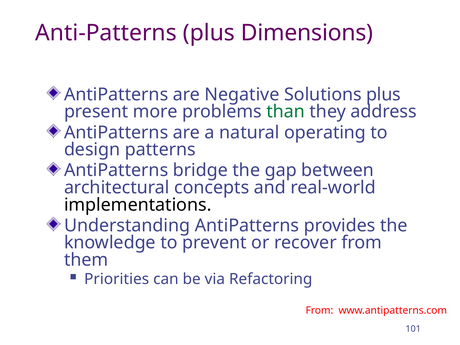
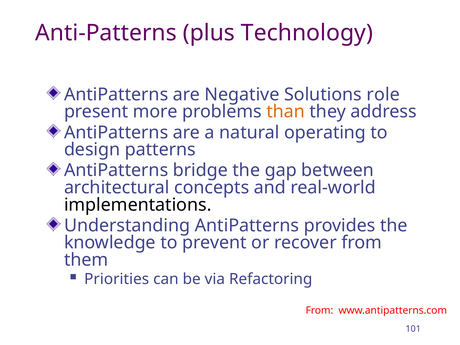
Dimensions: Dimensions -> Technology (307, 33)
Solutions plus: plus -> role (383, 94)
than colour: green -> orange (286, 112)
